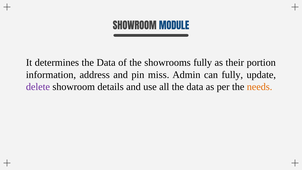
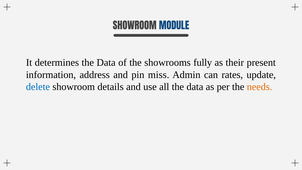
portion: portion -> present (261, 63)
can fully: fully -> rates (232, 75)
delete colour: purple -> blue (38, 87)
